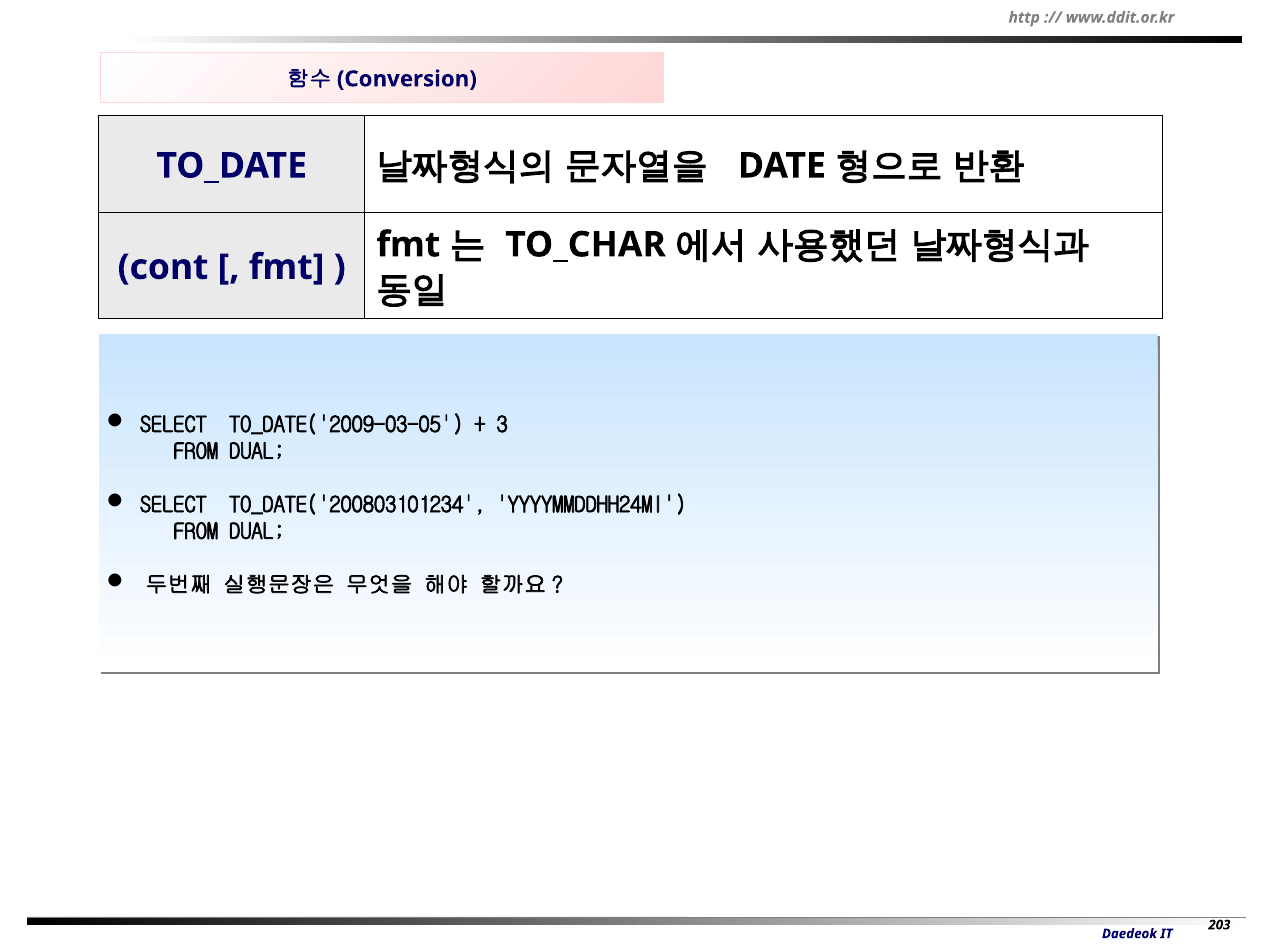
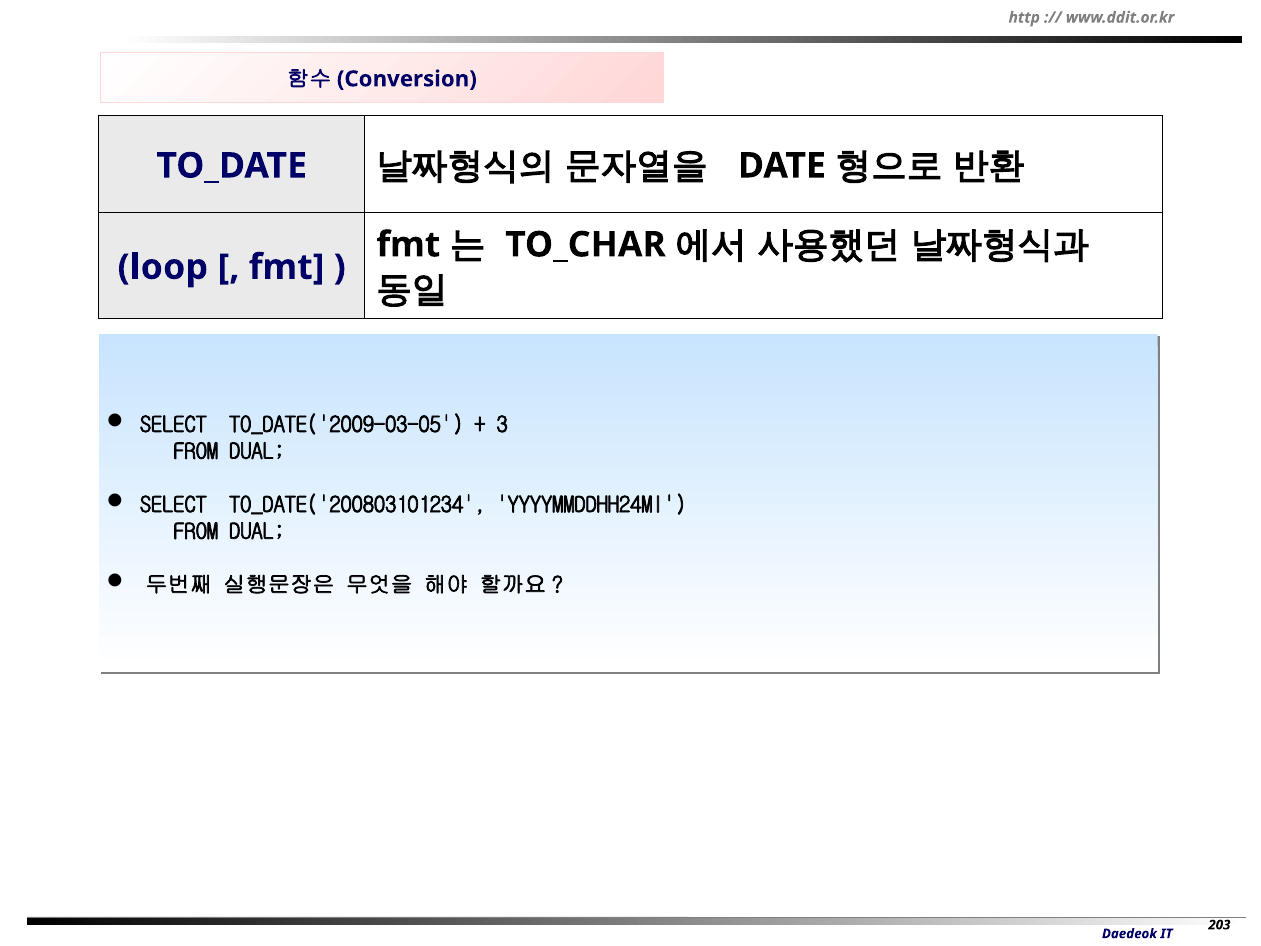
cont: cont -> loop (163, 267)
